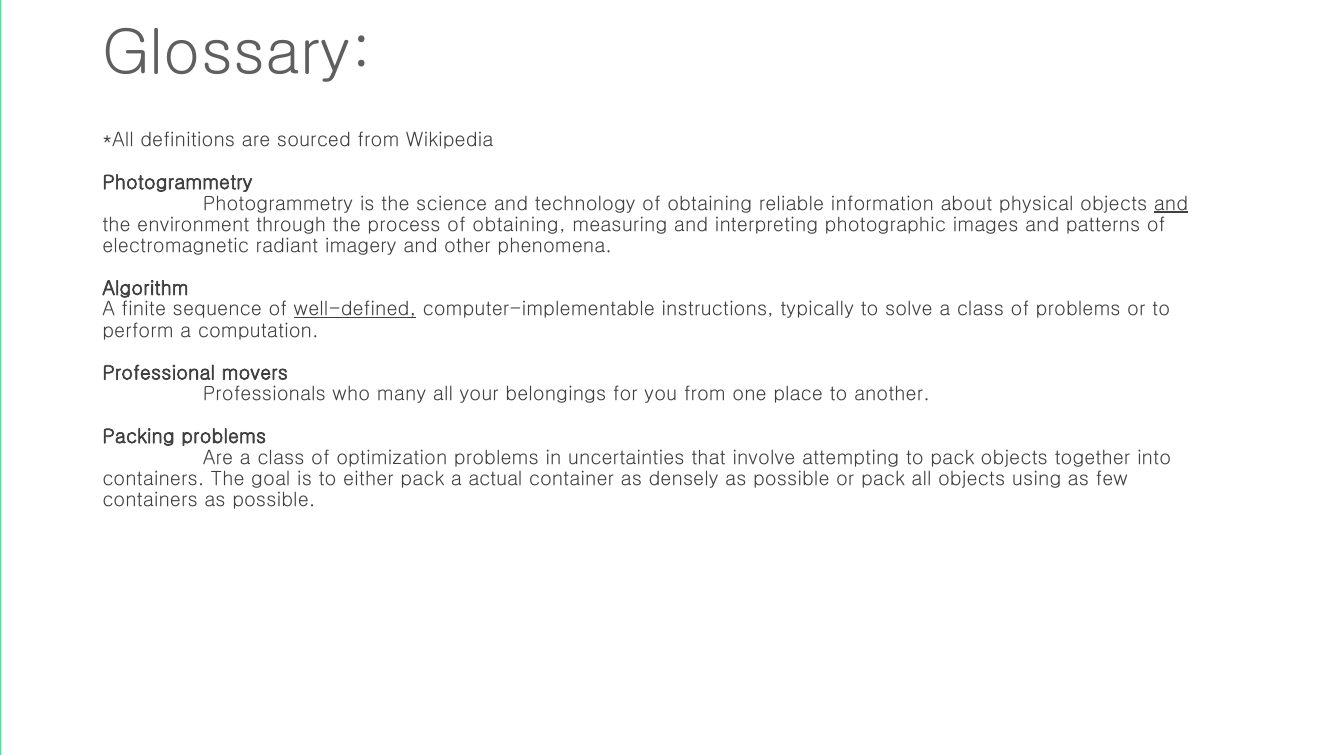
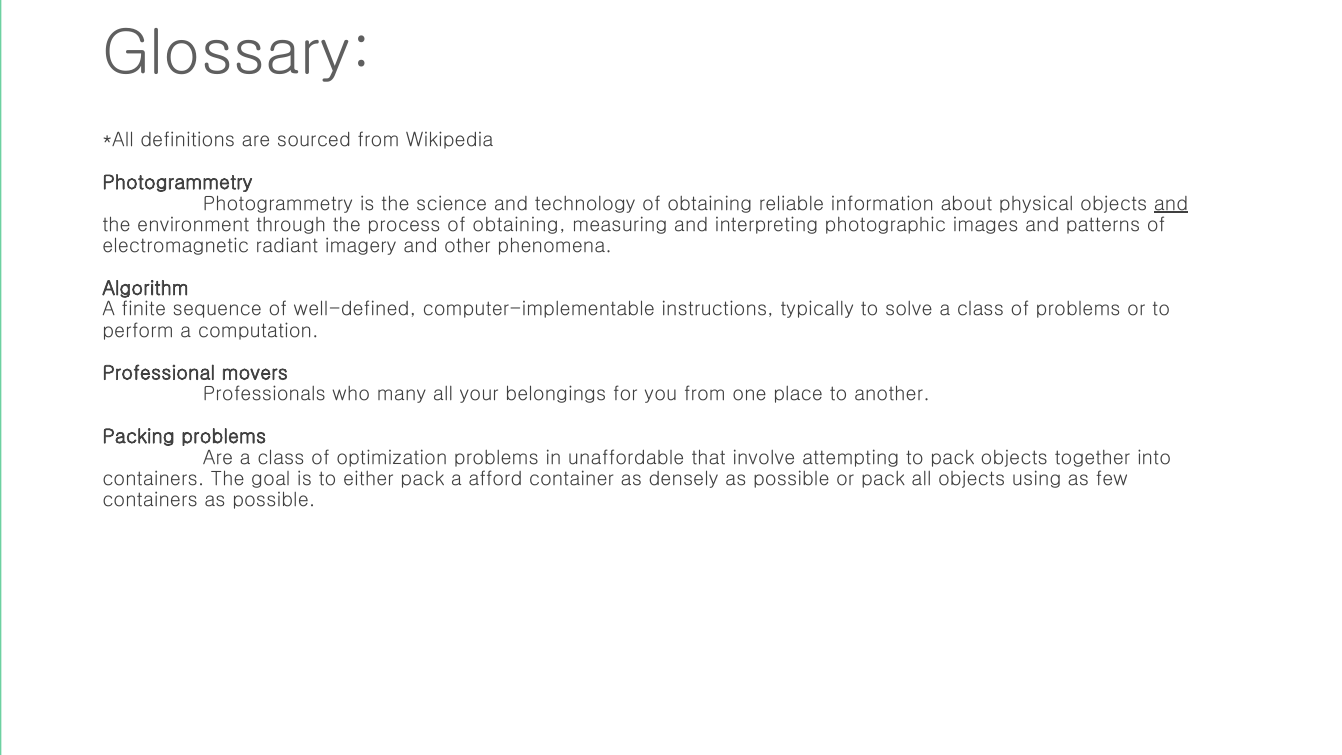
well-defined underline: present -> none (355, 309)
uncertainties: uncertainties -> unaffordable (626, 457)
actual: actual -> afford (495, 479)
